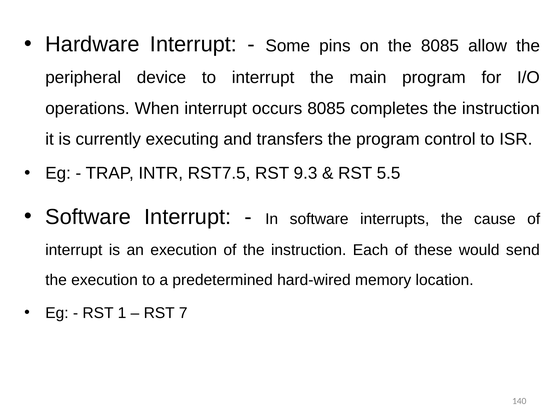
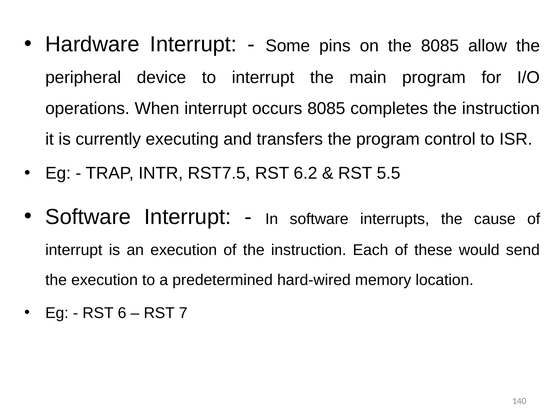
9.3: 9.3 -> 6.2 (305, 173)
1: 1 -> 6 (122, 313)
